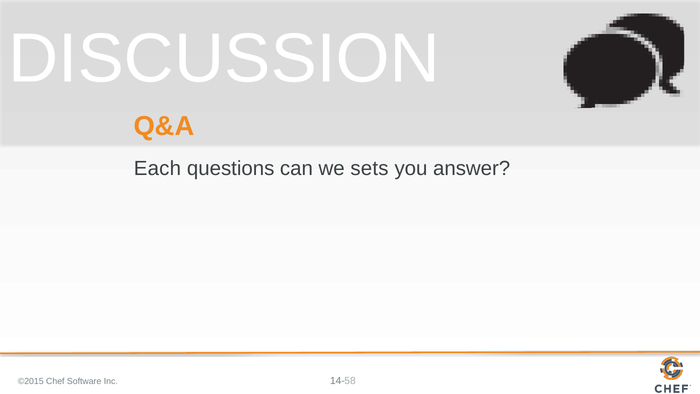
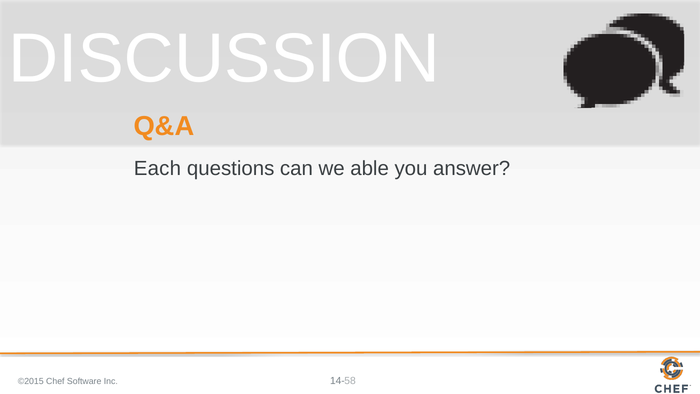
sets: sets -> able (370, 169)
